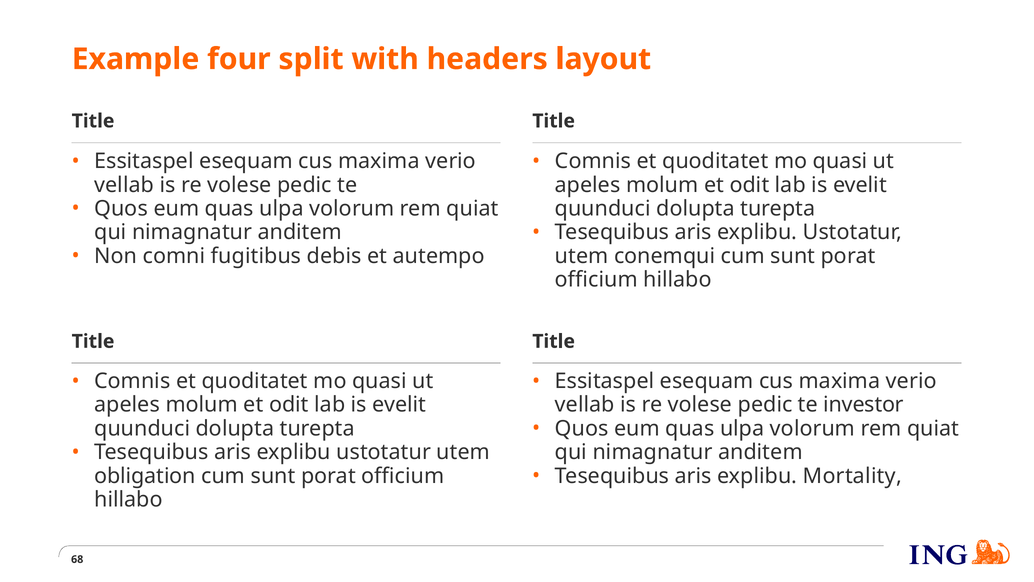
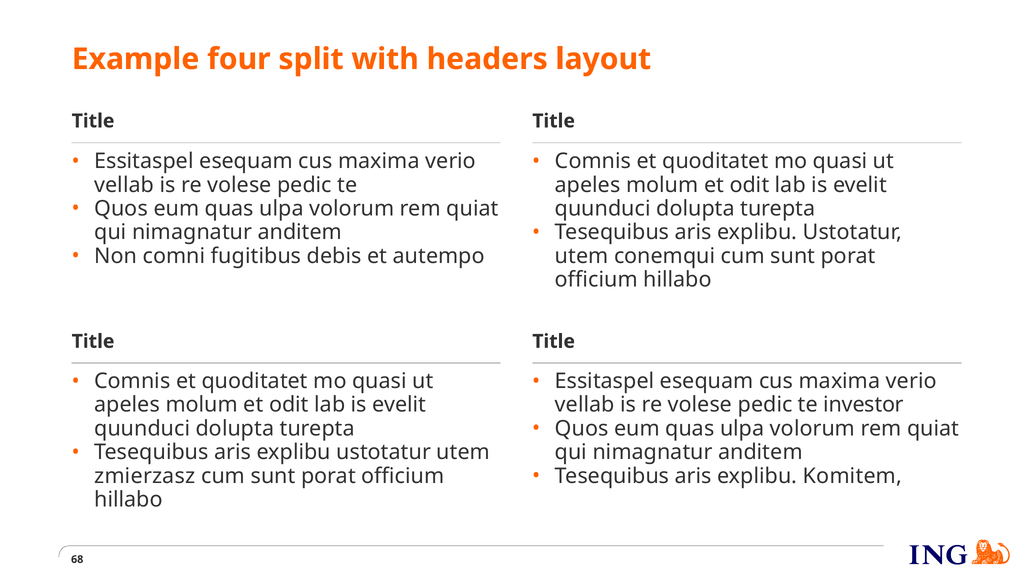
Mortality: Mortality -> Komitem (852, 476)
obligation: obligation -> zmierzasz (145, 476)
